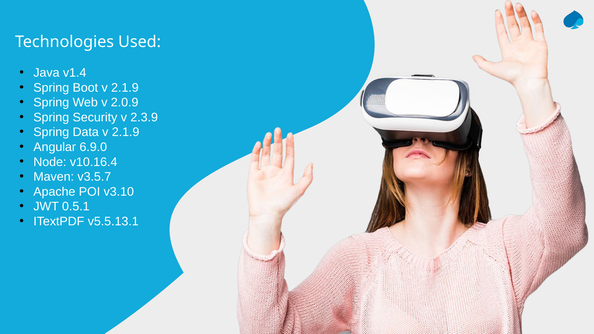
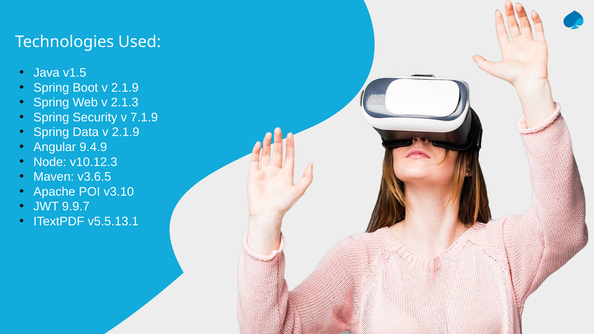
v1.4: v1.4 -> v1.5 (75, 73)
2.0.9: 2.0.9 -> 2.1.3 (125, 103)
2.3.9: 2.3.9 -> 7.1.9 (144, 117)
6.9.0: 6.9.0 -> 9.4.9 (93, 147)
v10.16.4: v10.16.4 -> v10.12.3 (94, 162)
v3.5.7: v3.5.7 -> v3.6.5 (94, 177)
0.5.1: 0.5.1 -> 9.9.7 (76, 207)
